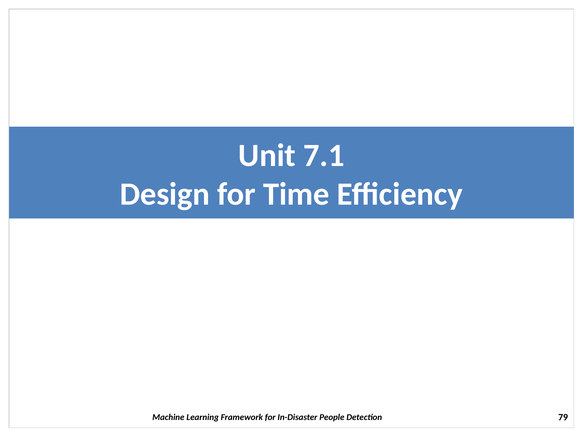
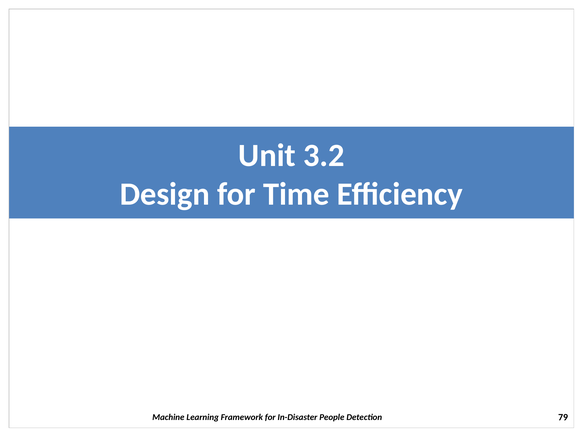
7.1: 7.1 -> 3.2 (324, 156)
